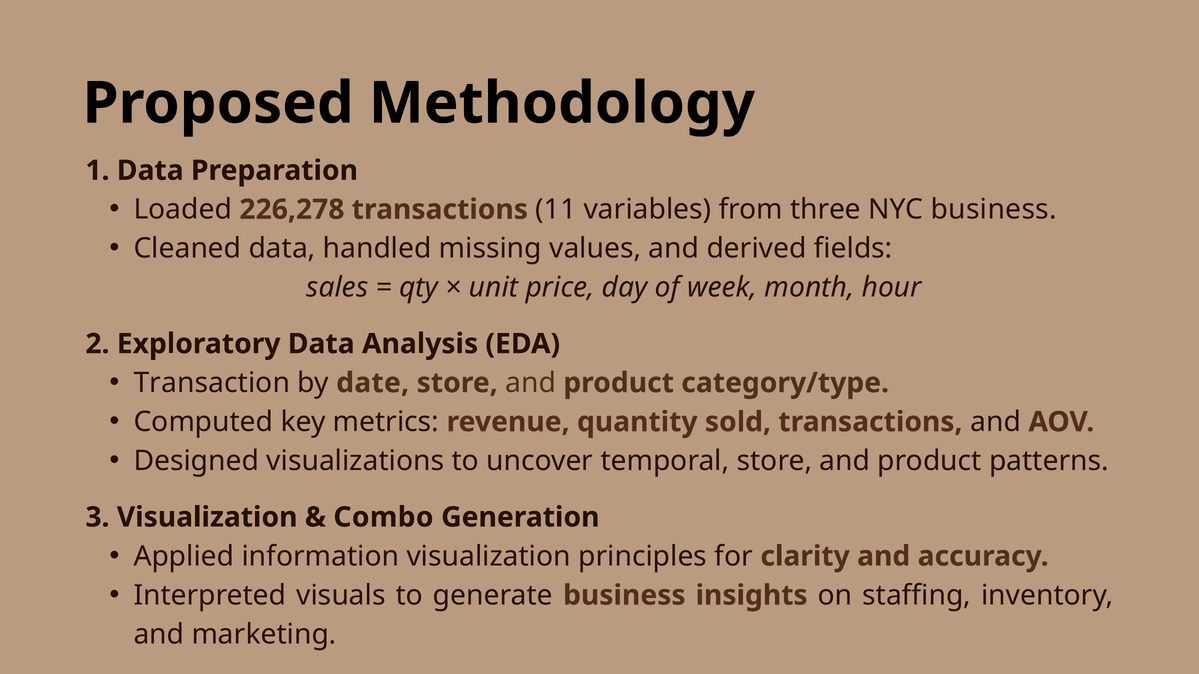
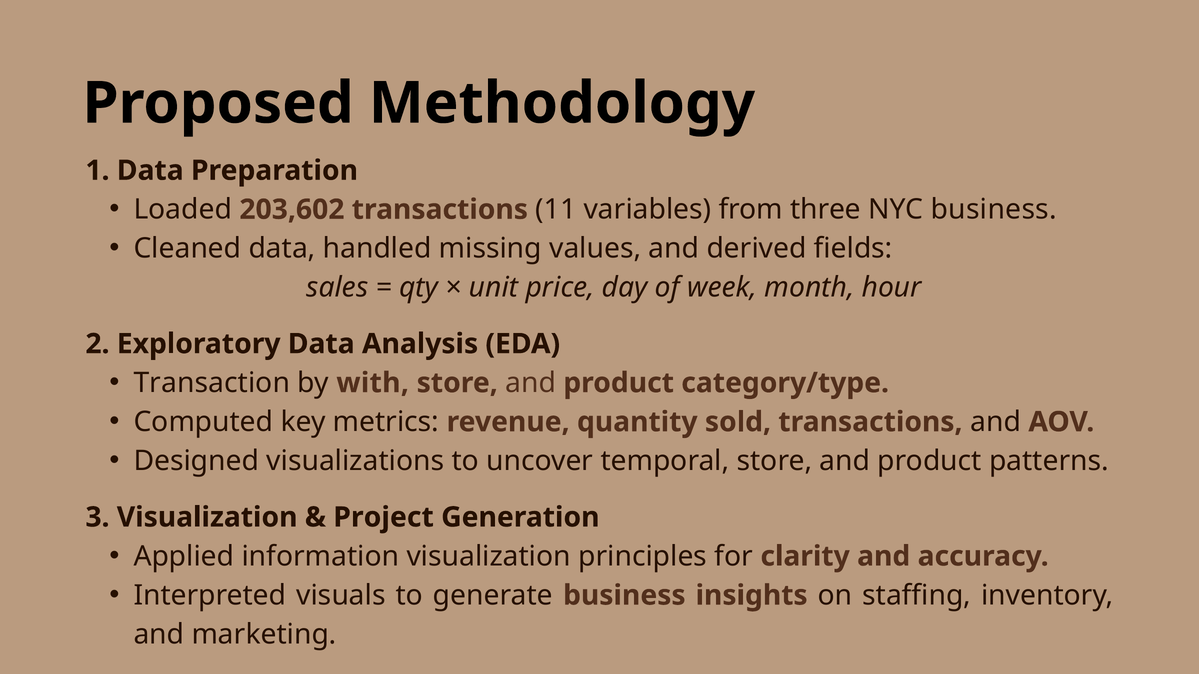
226,278: 226,278 -> 203,602 (292, 210)
date: date -> with (373, 383)
Combo: Combo -> Project (384, 518)
